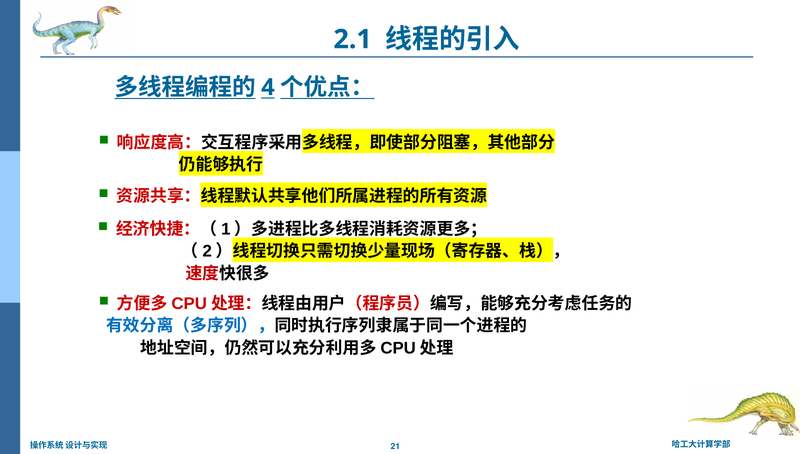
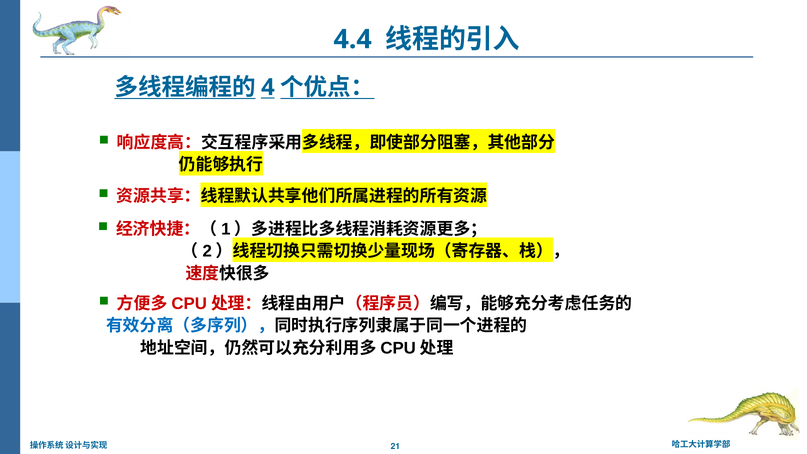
2.1: 2.1 -> 4.4 (353, 39)
